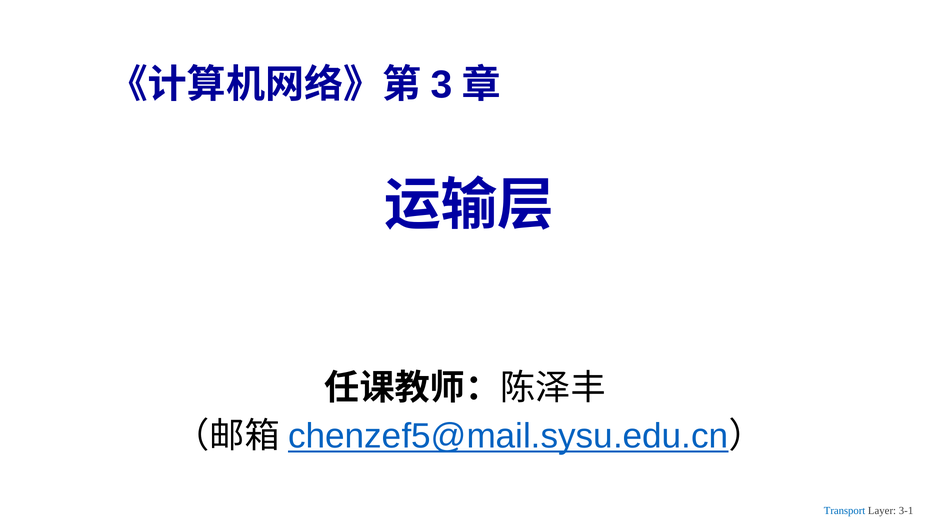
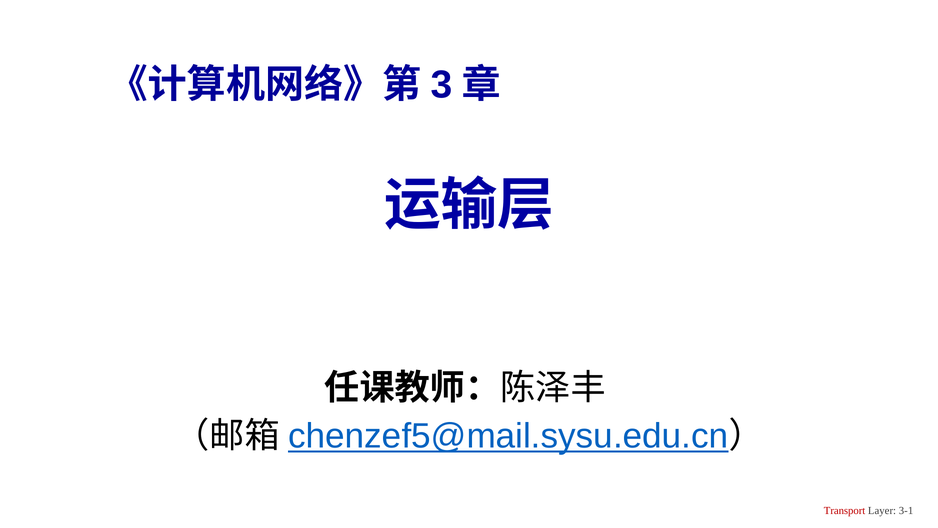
Transport colour: blue -> red (845, 510)
